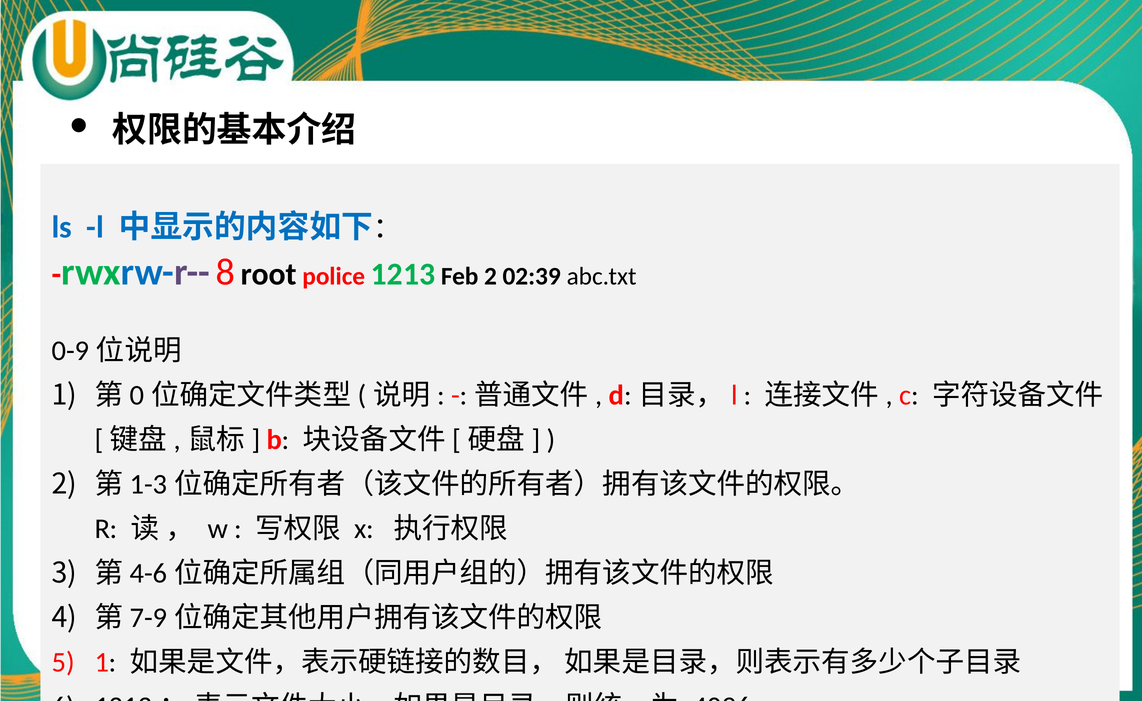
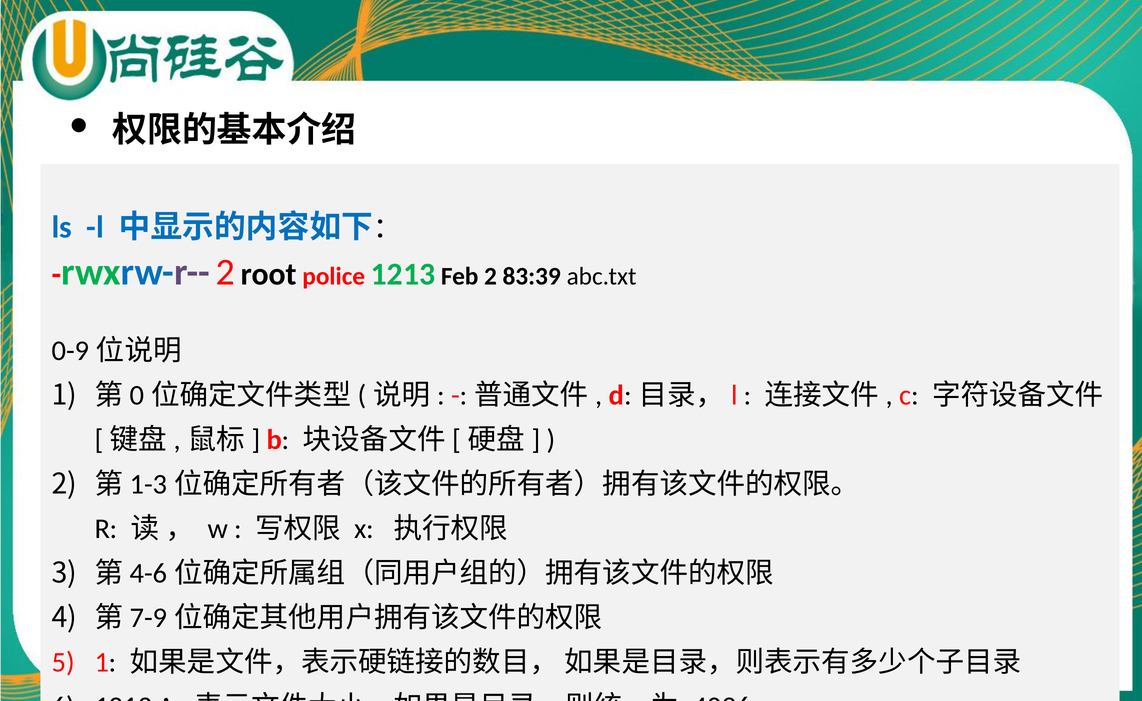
rwxrw-r-- 8: 8 -> 2 (225, 273)
02:39: 02:39 -> 83:39 (532, 277)
